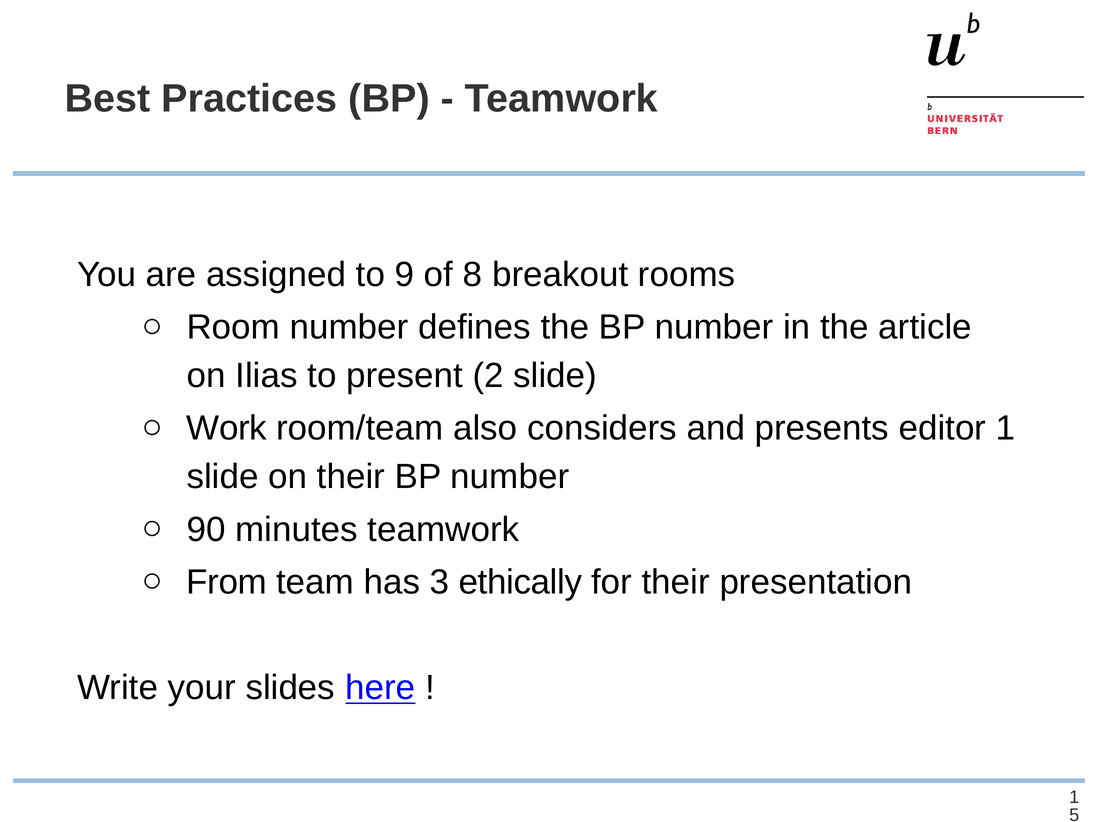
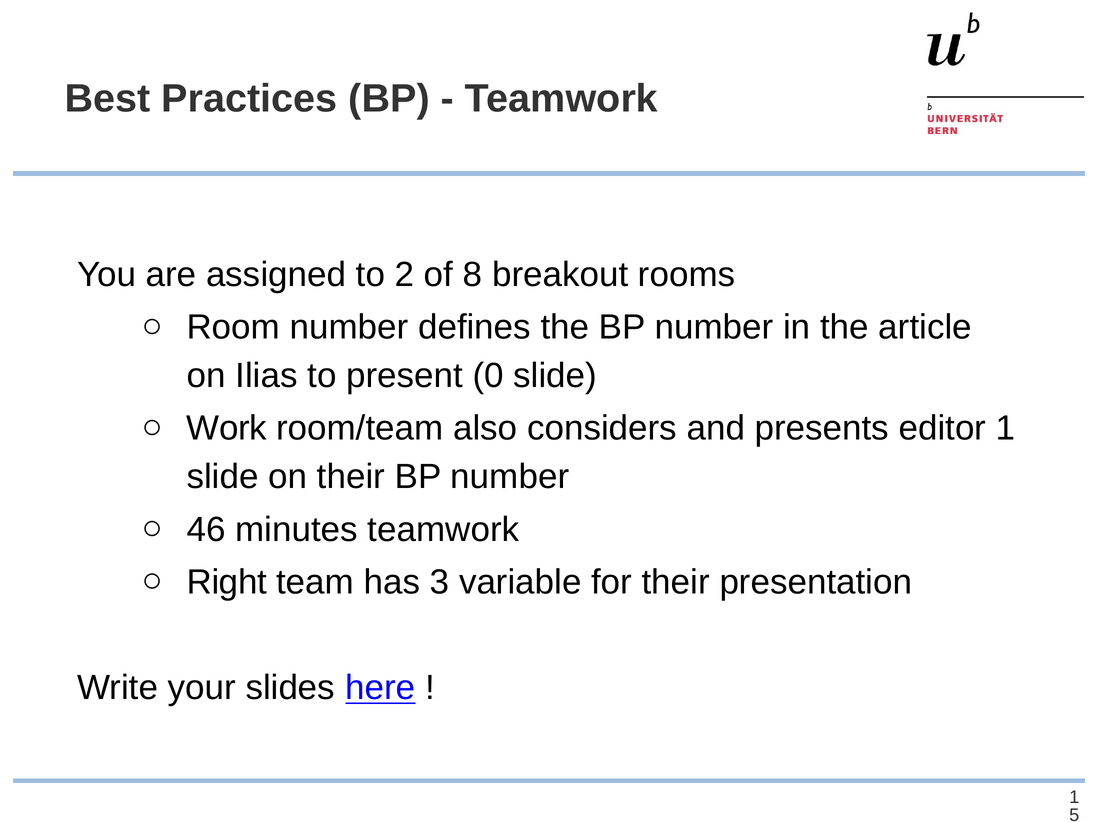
9: 9 -> 2 (405, 275)
2: 2 -> 0 (488, 376)
90: 90 -> 46 (206, 529)
From: From -> Right (227, 582)
ethically: ethically -> variable (520, 582)
